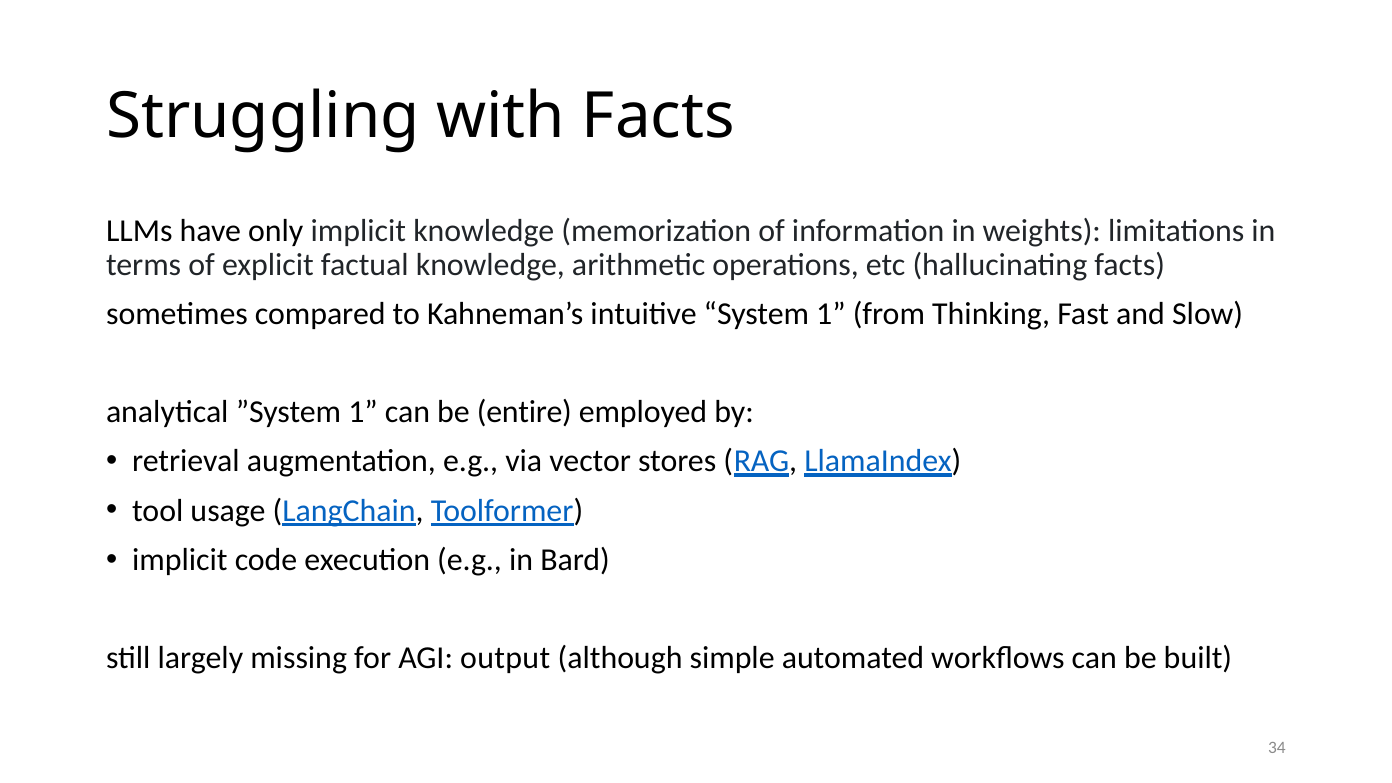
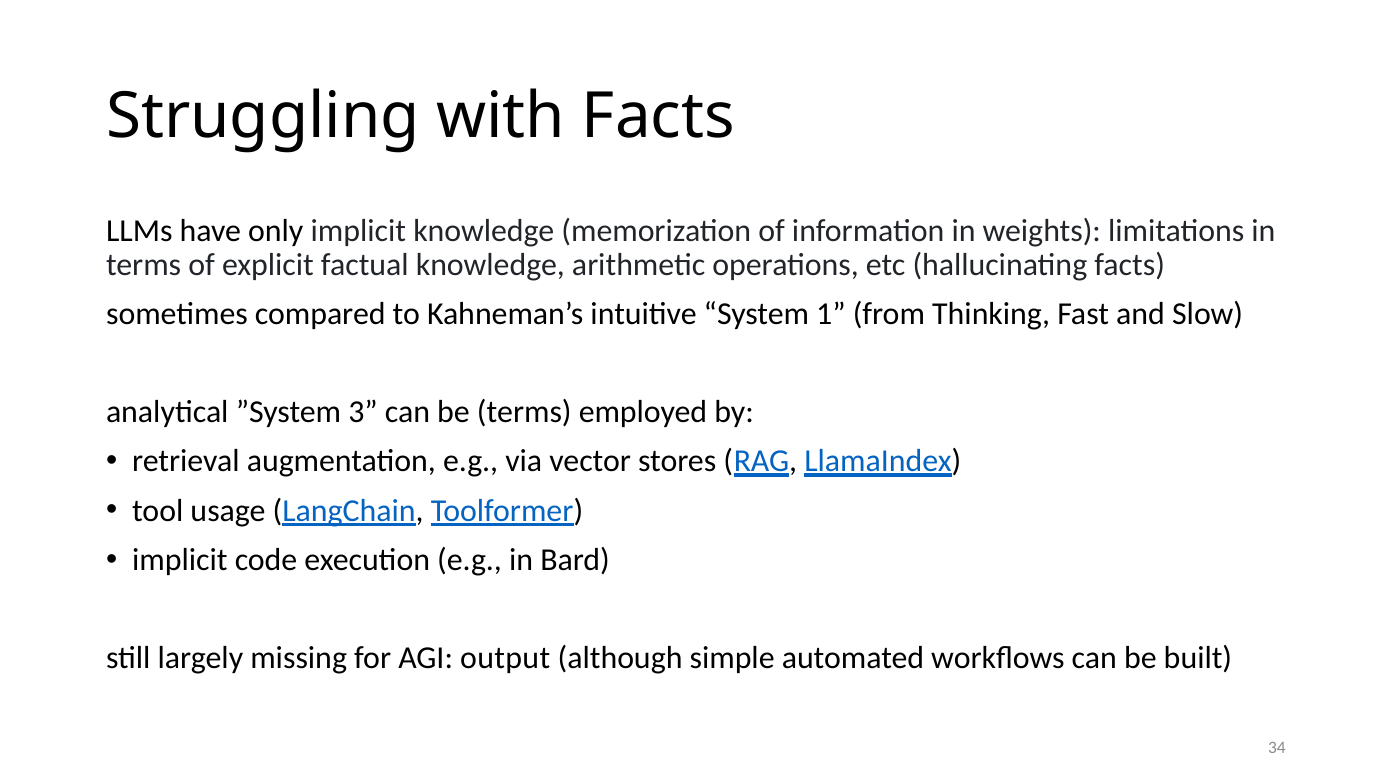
”System 1: 1 -> 3 (363, 412)
be entire: entire -> terms (524, 412)
